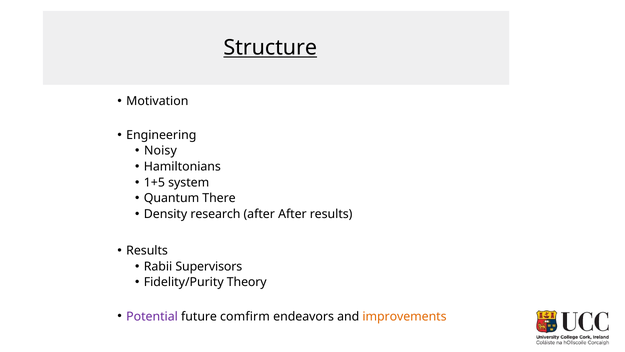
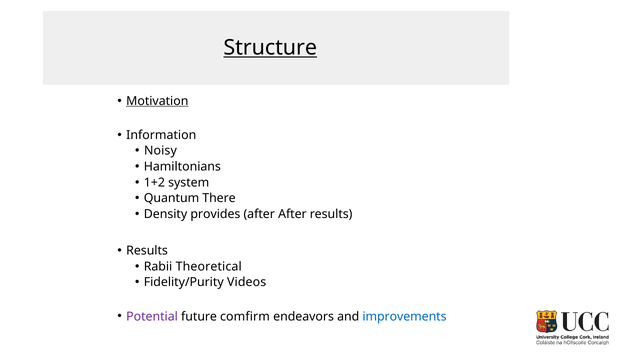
Motivation underline: none -> present (157, 101)
Engineering: Engineering -> Information (161, 135)
1+5: 1+5 -> 1+2 (154, 182)
research: research -> provides (215, 214)
Supervisors: Supervisors -> Theoretical (209, 266)
Theory: Theory -> Videos (247, 282)
improvements colour: orange -> blue (404, 316)
